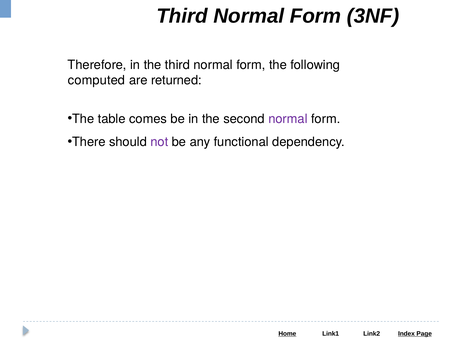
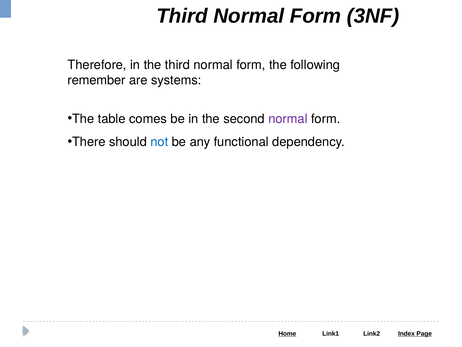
computed: computed -> remember (97, 80)
returned: returned -> systems (176, 80)
not colour: purple -> blue (159, 142)
